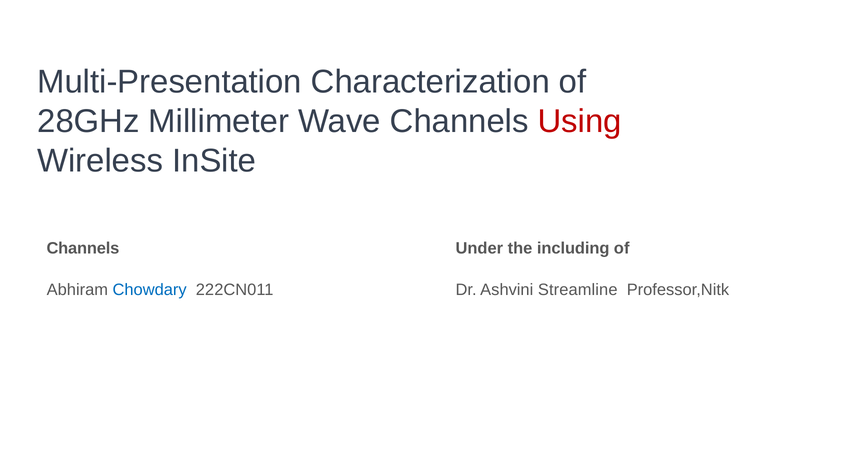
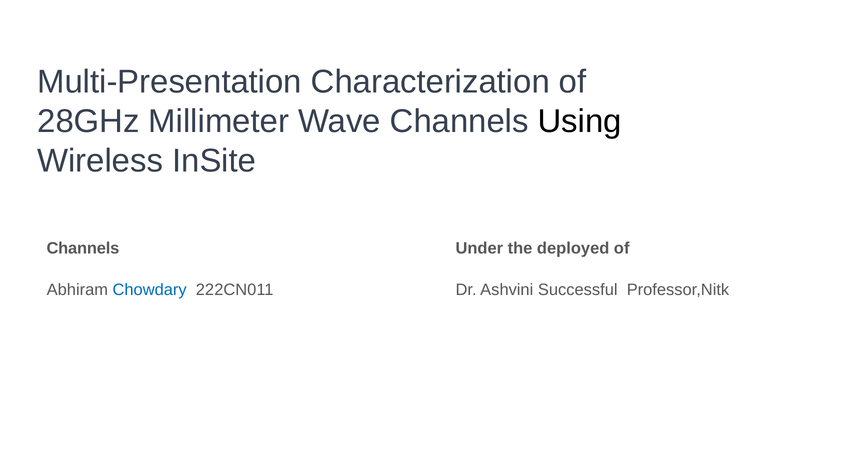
Using colour: red -> black (580, 122)
including: including -> deployed (573, 248)
Streamline: Streamline -> Successful (578, 290)
